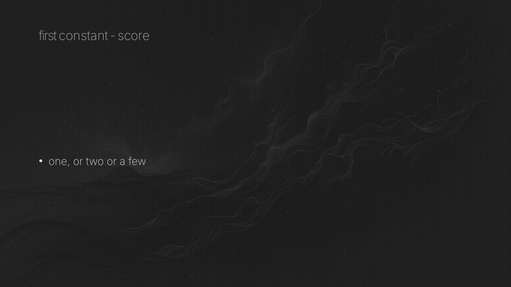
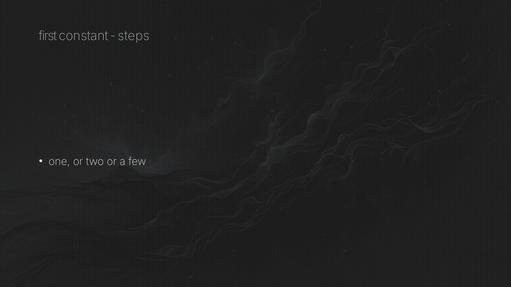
score: score -> steps (134, 36)
